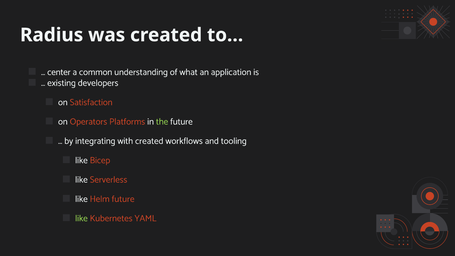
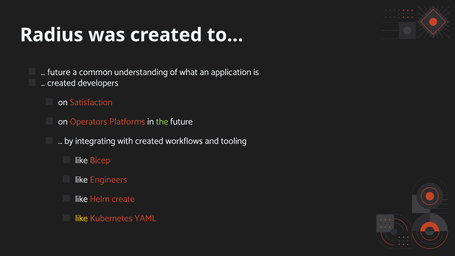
center: center -> future (59, 72)
existing: existing -> created (61, 83)
like Serverless: Serverless -> Engineers (108, 180)
Helm future: future -> create (123, 199)
like colour: light green -> yellow (81, 218)
